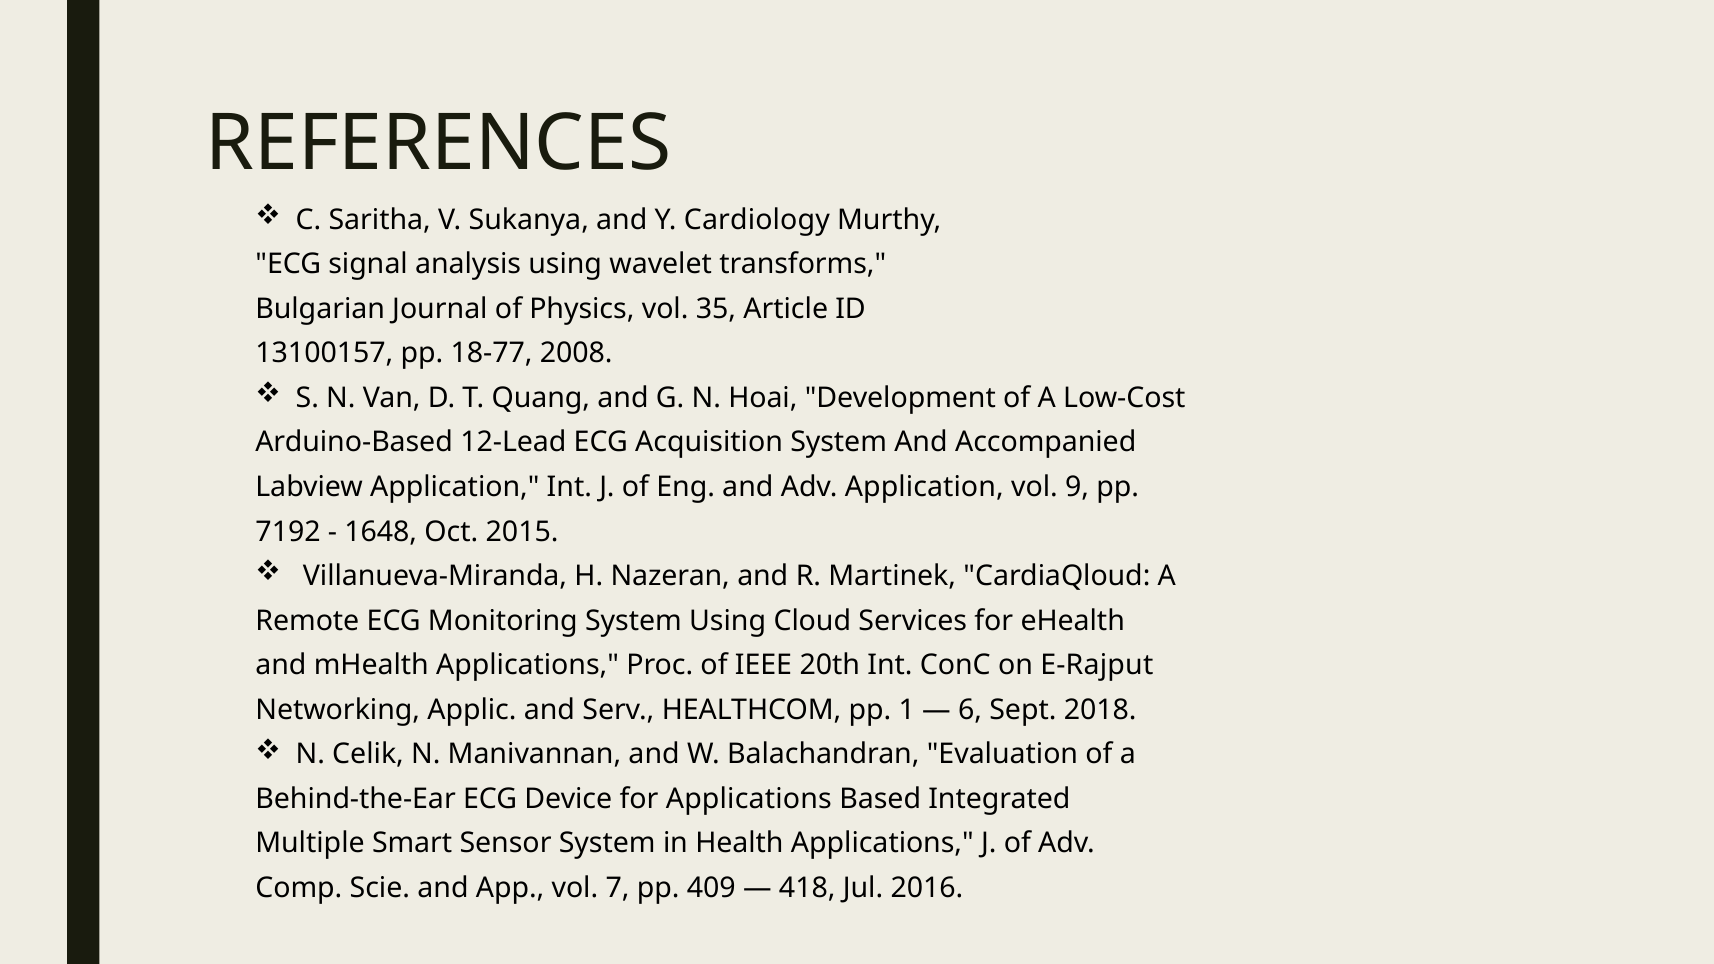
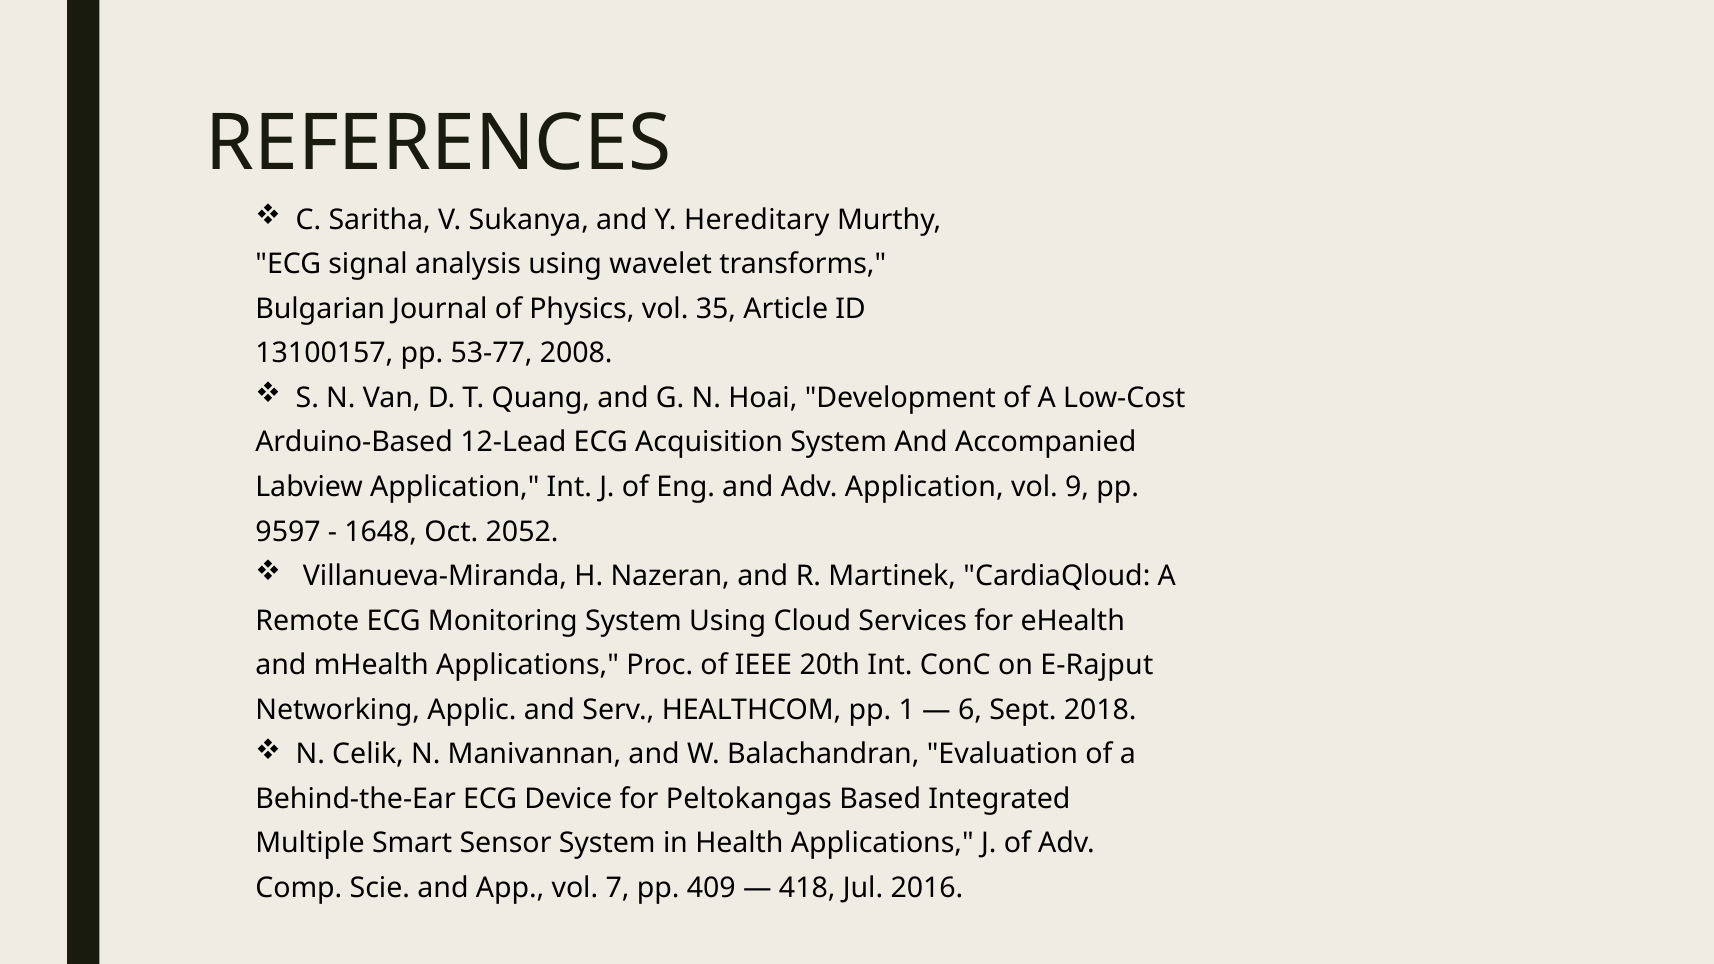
Cardiology: Cardiology -> Hereditary (757, 220)
18-77: 18-77 -> 53-77 (492, 354)
7192: 7192 -> 9597 (288, 532)
2015: 2015 -> 2052 (522, 532)
for Applications: Applications -> Peltokangas (749, 799)
